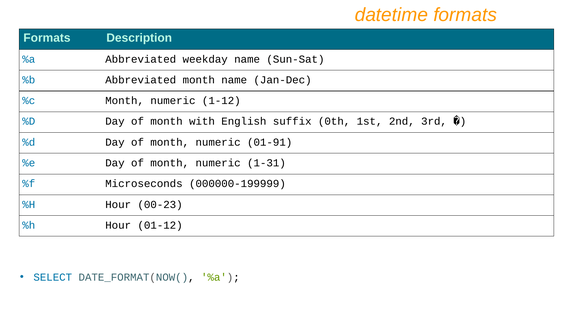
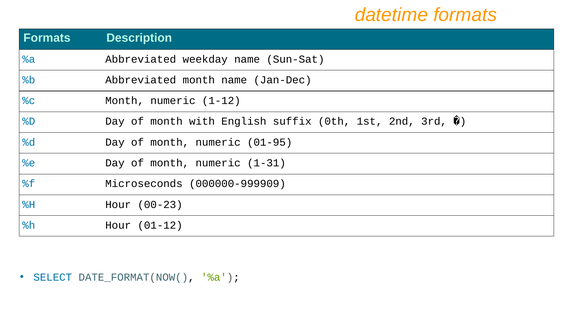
01-91: 01-91 -> 01-95 (270, 142)
000000-199999: 000000-199999 -> 000000-999909 (237, 184)
